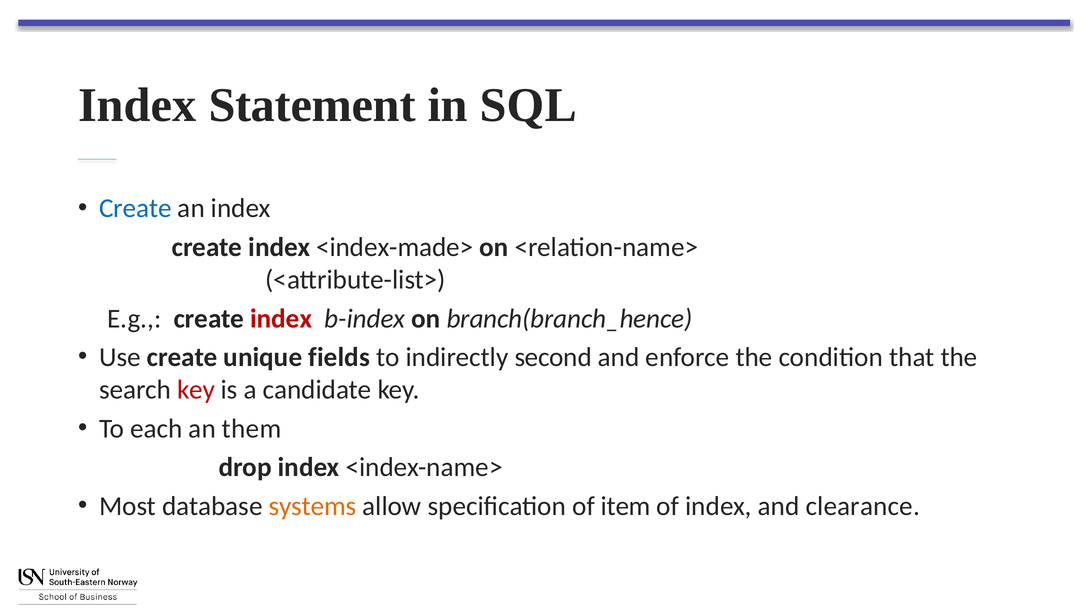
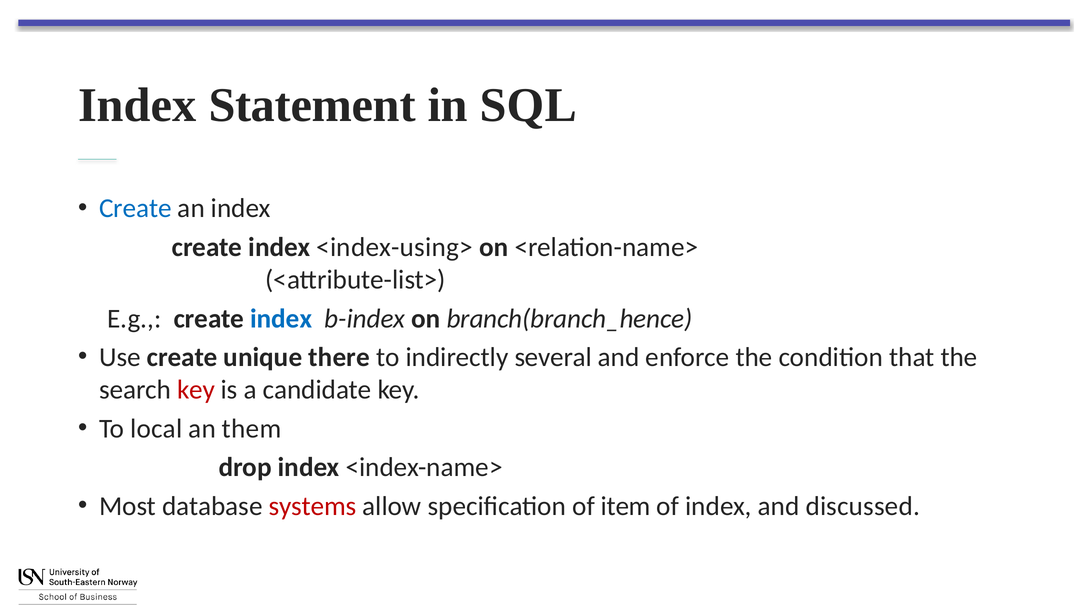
<index-made>: <index-made> -> <index-using> (395, 247)
index colour: red -> blue (281, 318)
fields: fields -> there (339, 357)
second: second -> several (553, 357)
each: each -> local (156, 428)
systems colour: orange -> red (313, 506)
clearance: clearance -> discussed (863, 506)
